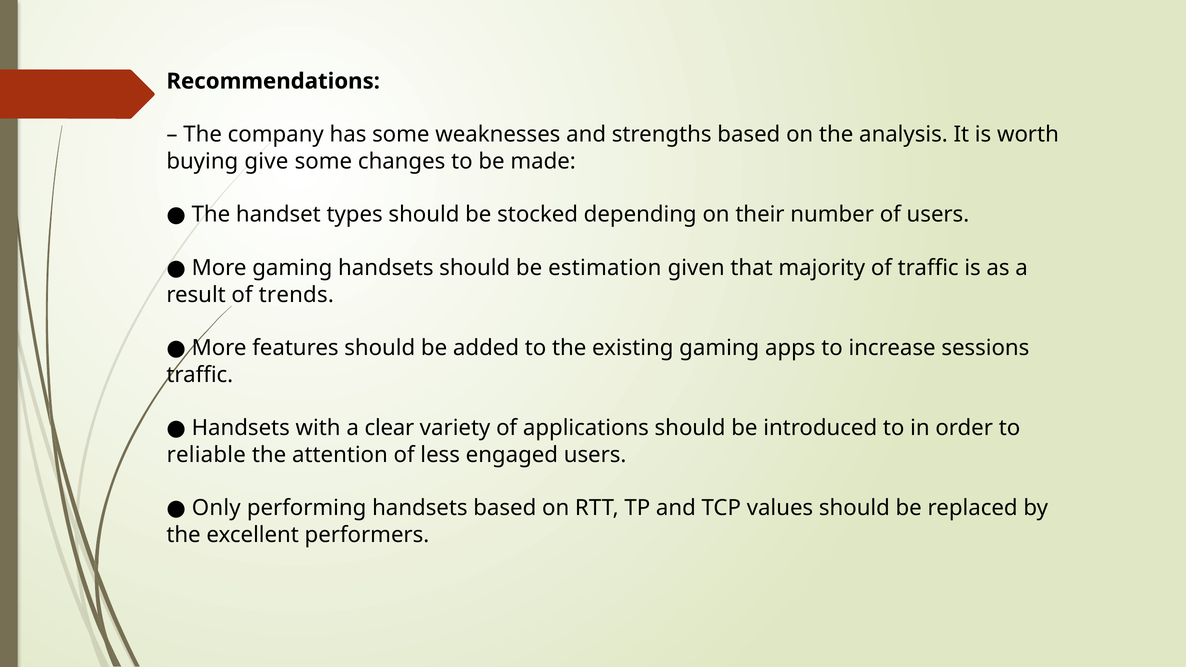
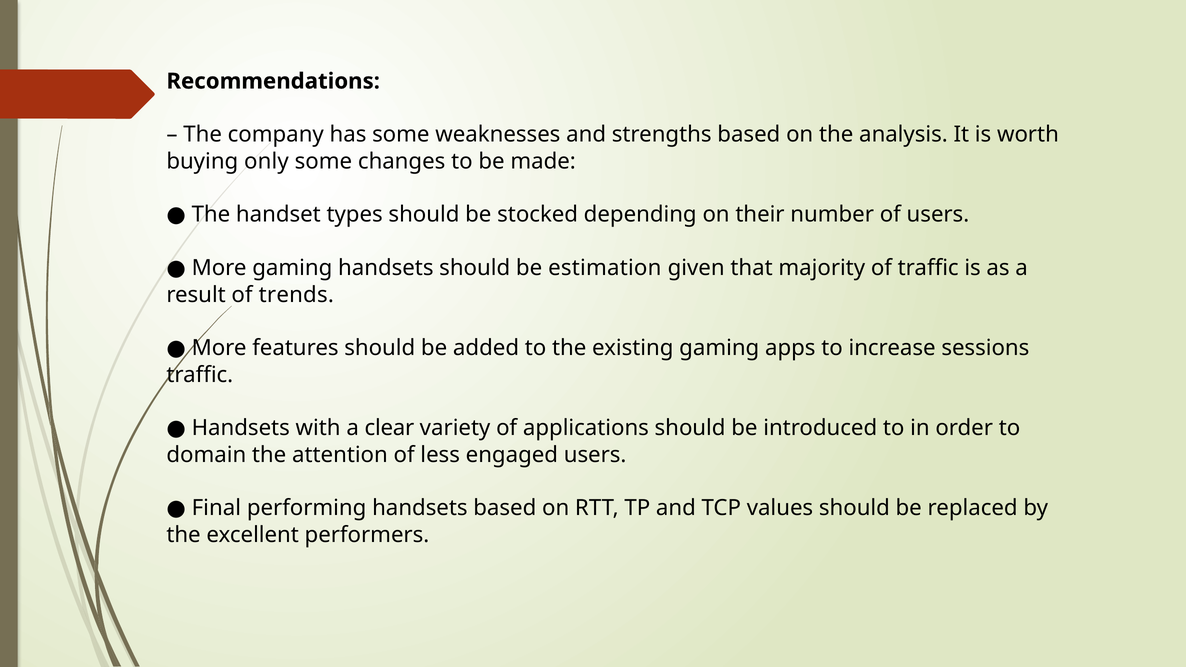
give: give -> only (266, 161)
reliable: reliable -> domain (206, 455)
Only: Only -> Final (216, 508)
